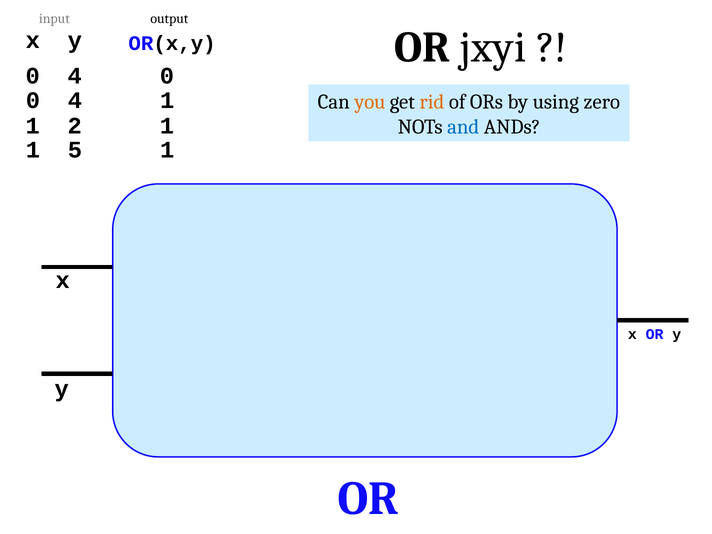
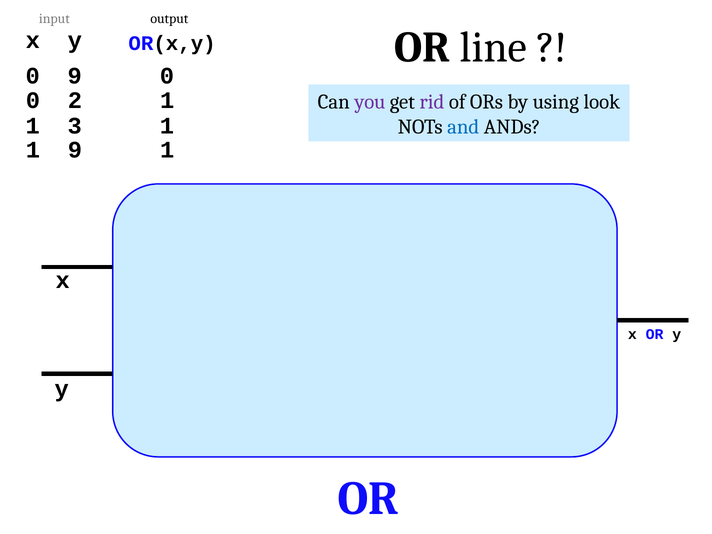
jxyi: jxyi -> line (493, 47)
4: 4 -> 9 (75, 76)
4: 4 -> 2 (75, 100)
you colour: orange -> purple (370, 102)
rid colour: orange -> purple (432, 102)
zero: zero -> look (602, 102)
2: 2 -> 3 (75, 126)
1 5: 5 -> 9 (75, 150)
